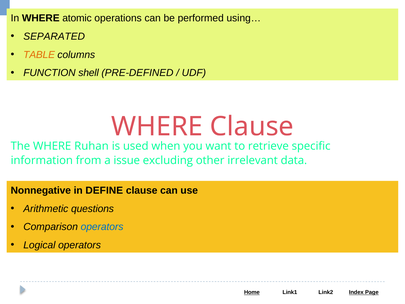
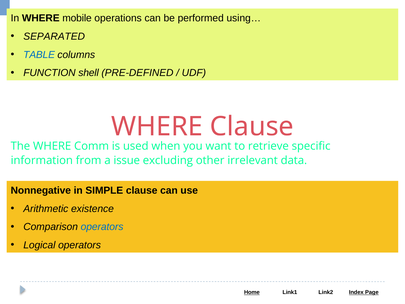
atomic: atomic -> mobile (77, 18)
TABLE colour: orange -> blue (39, 55)
Ruhan: Ruhan -> Comm (92, 146)
DEFINE: DEFINE -> SIMPLE (104, 190)
questions: questions -> existence (92, 209)
